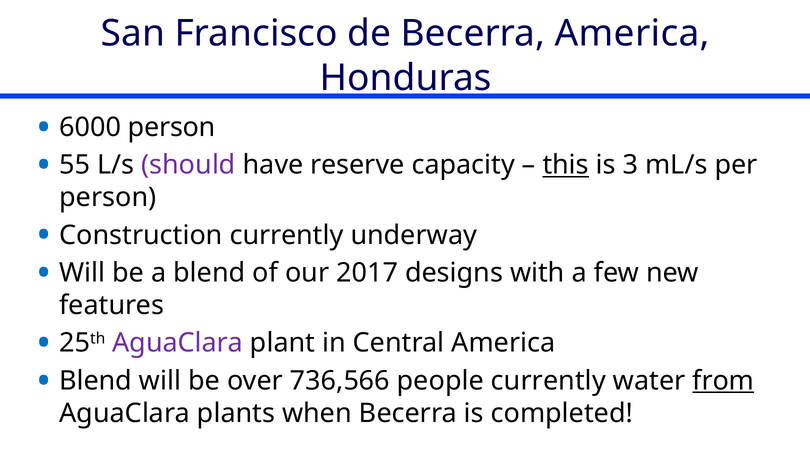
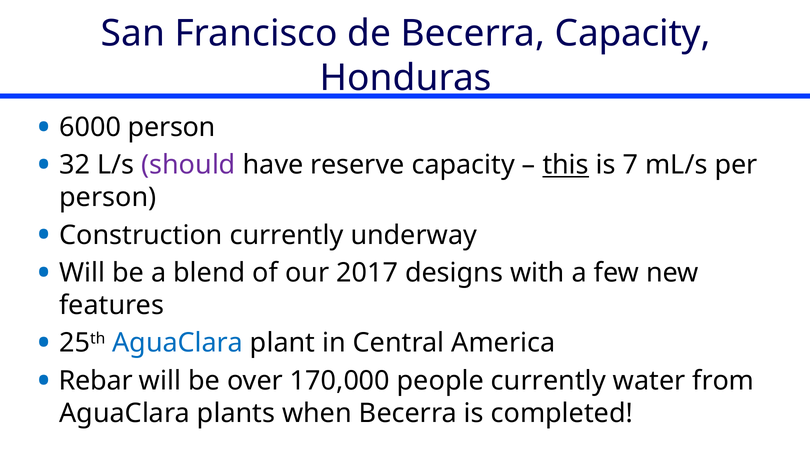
Becerra America: America -> Capacity (633, 33)
55: 55 -> 32 (75, 165)
3: 3 -> 7 (630, 165)
AguaClara colour: purple -> blue (178, 344)
Blend: Blend -> Rebar (96, 381)
736,566: 736,566 -> 170,000 (340, 381)
from underline: present -> none (723, 381)
